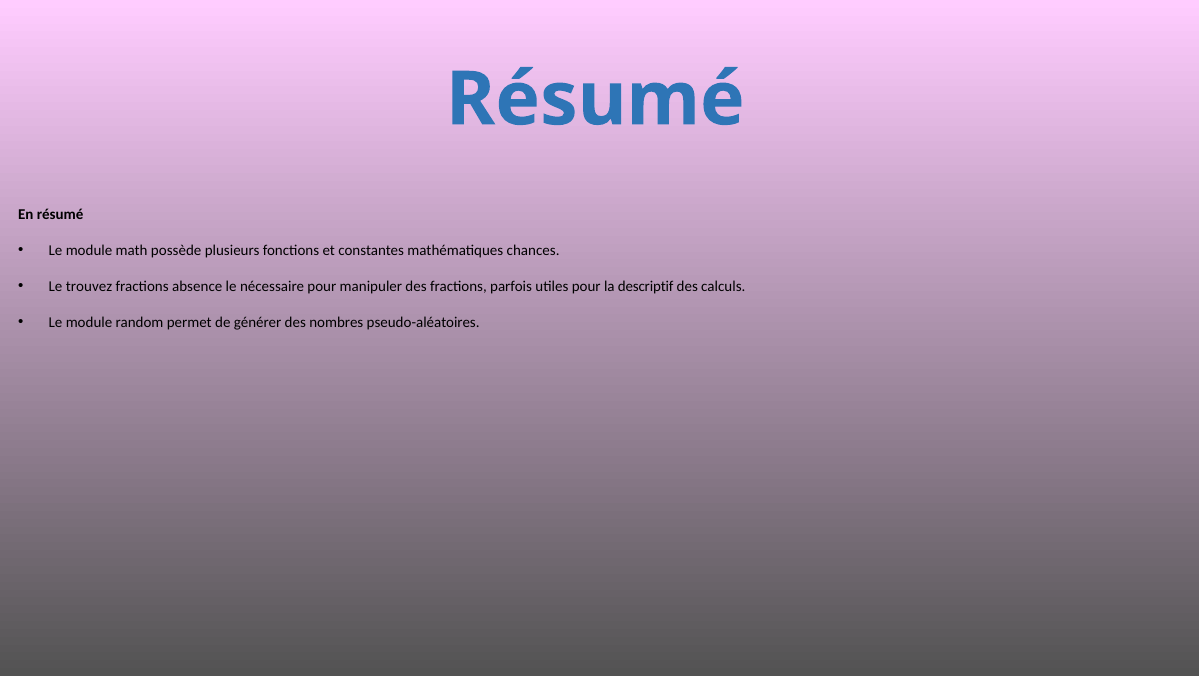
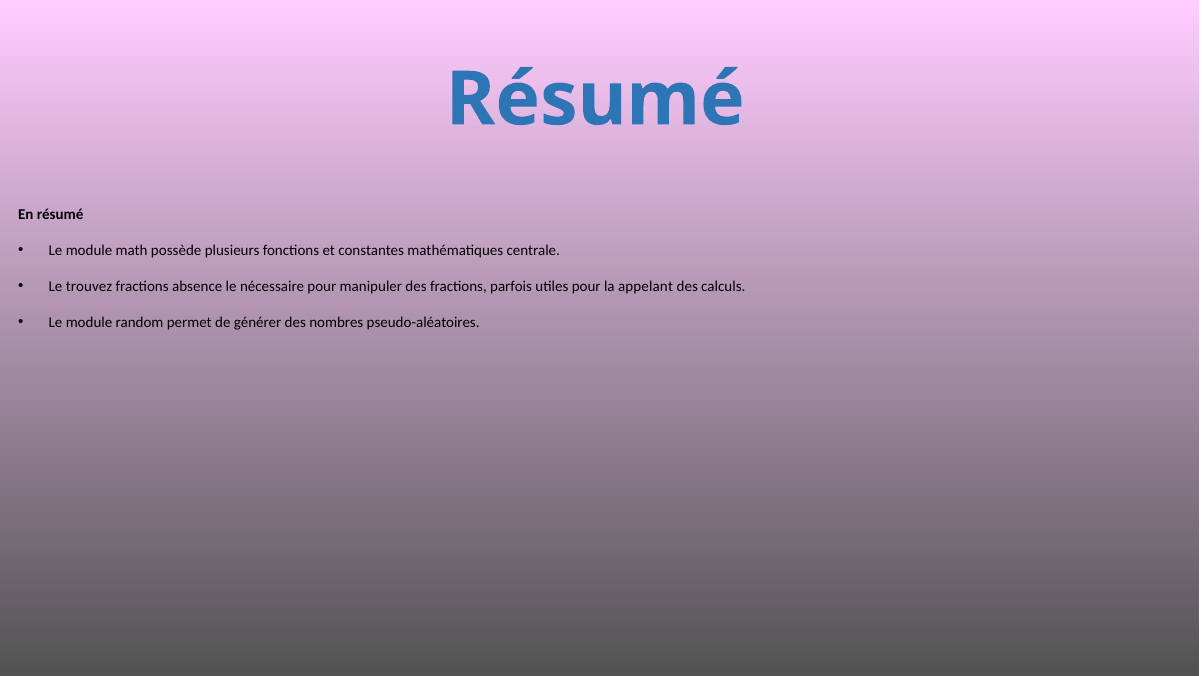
chances: chances -> centrale (533, 250)
descriptif: descriptif -> appelant (646, 286)
